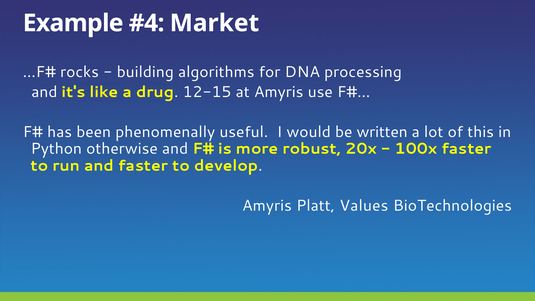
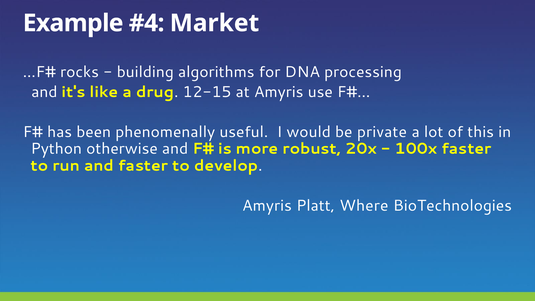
written: written -> private (382, 132)
Values: Values -> Where (364, 206)
